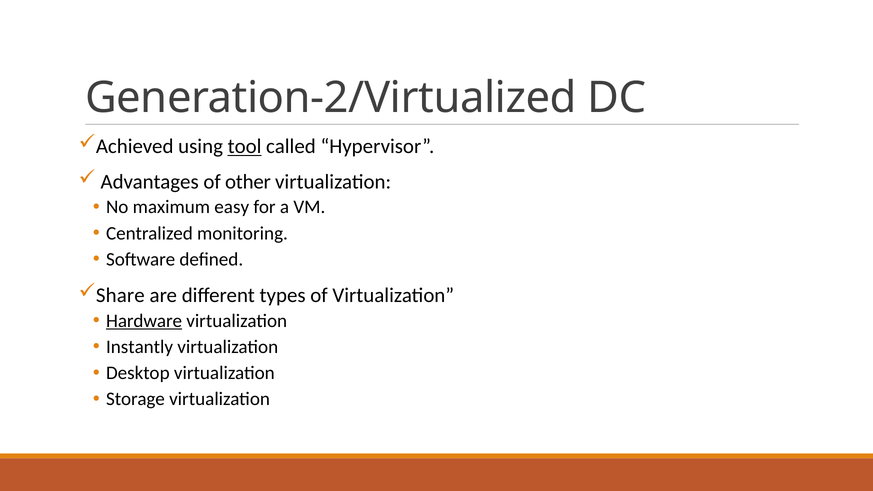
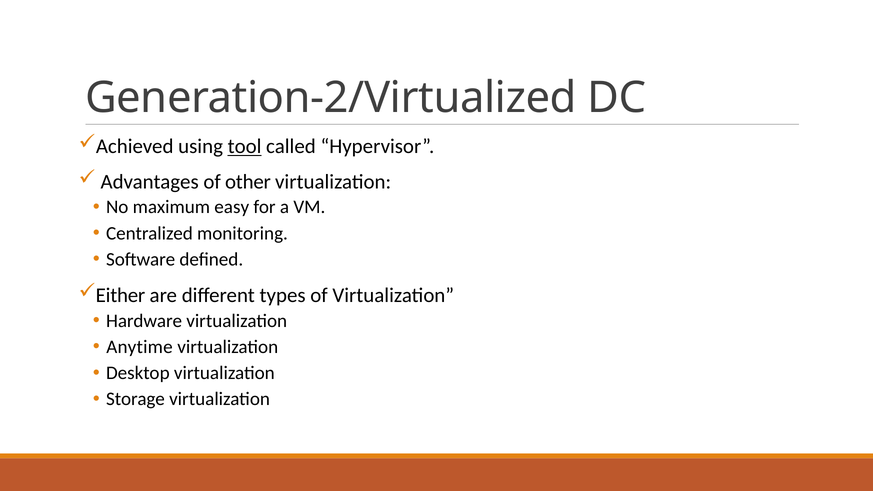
Share: Share -> Either (120, 295)
Hardware underline: present -> none (144, 321)
Instantly: Instantly -> Anytime (139, 347)
